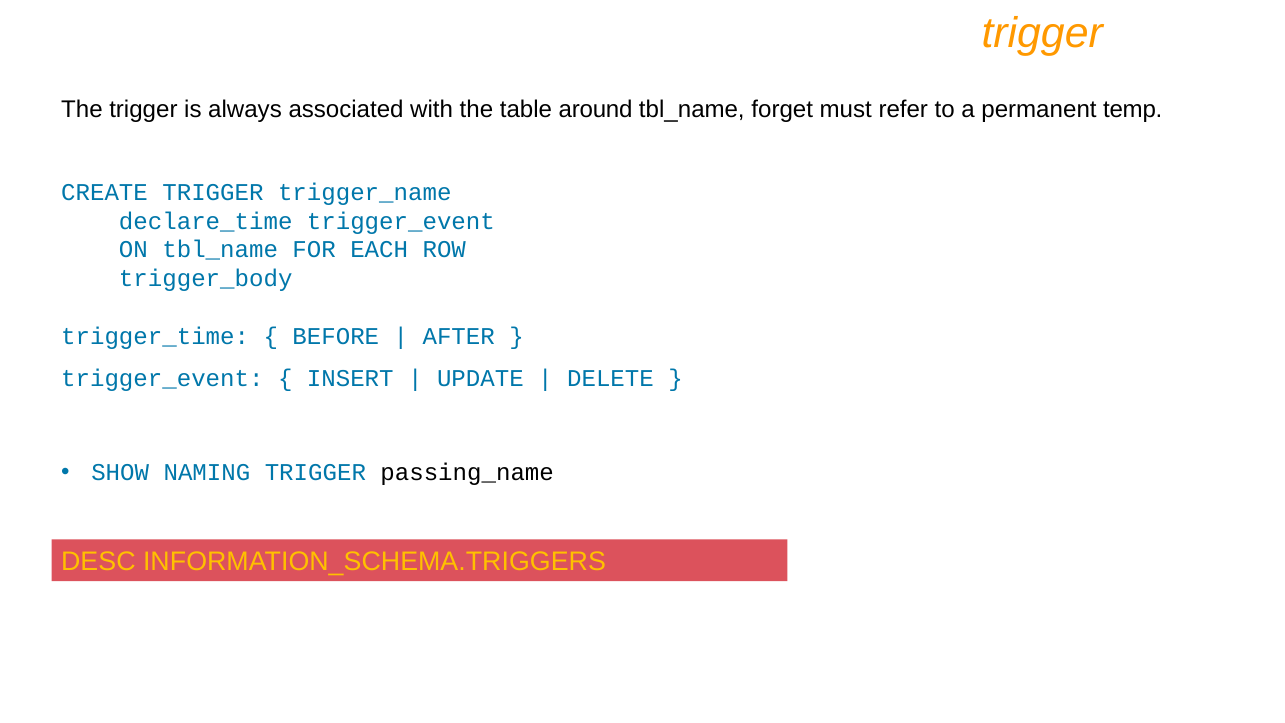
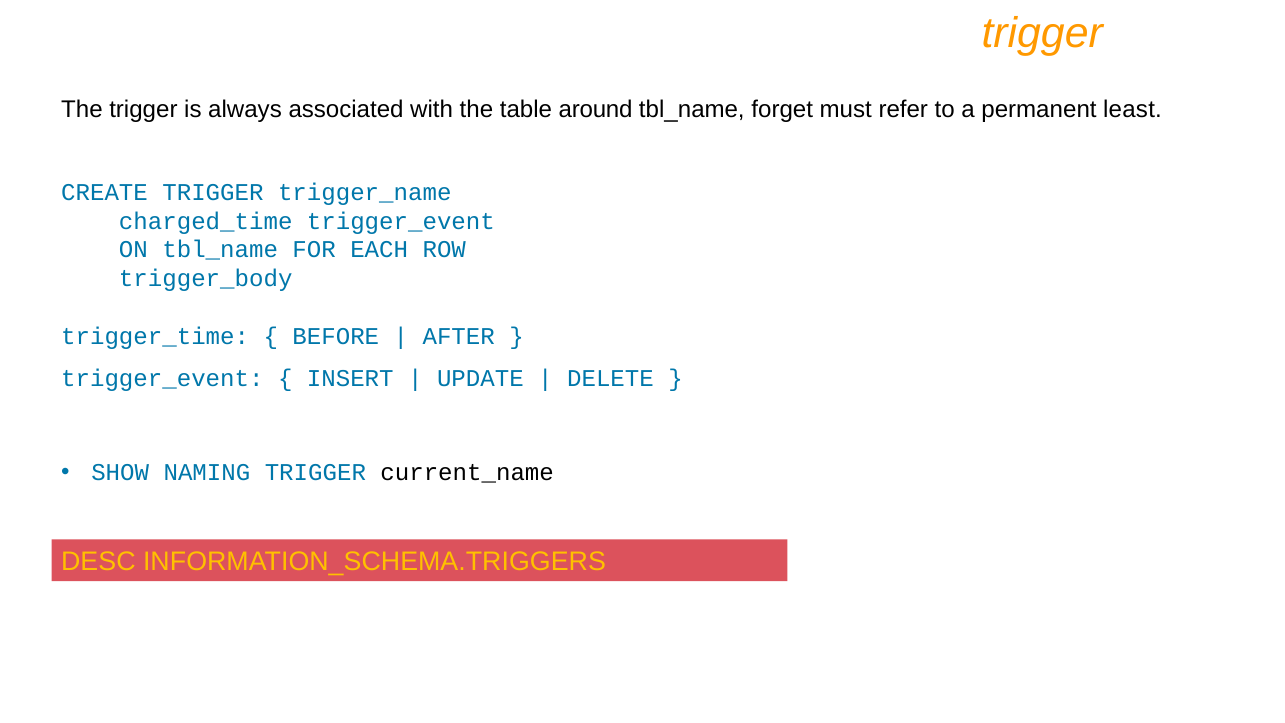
temp: temp -> least (1132, 109)
declare_time: declare_time -> charged_time (206, 221)
passing_name: passing_name -> current_name (467, 472)
